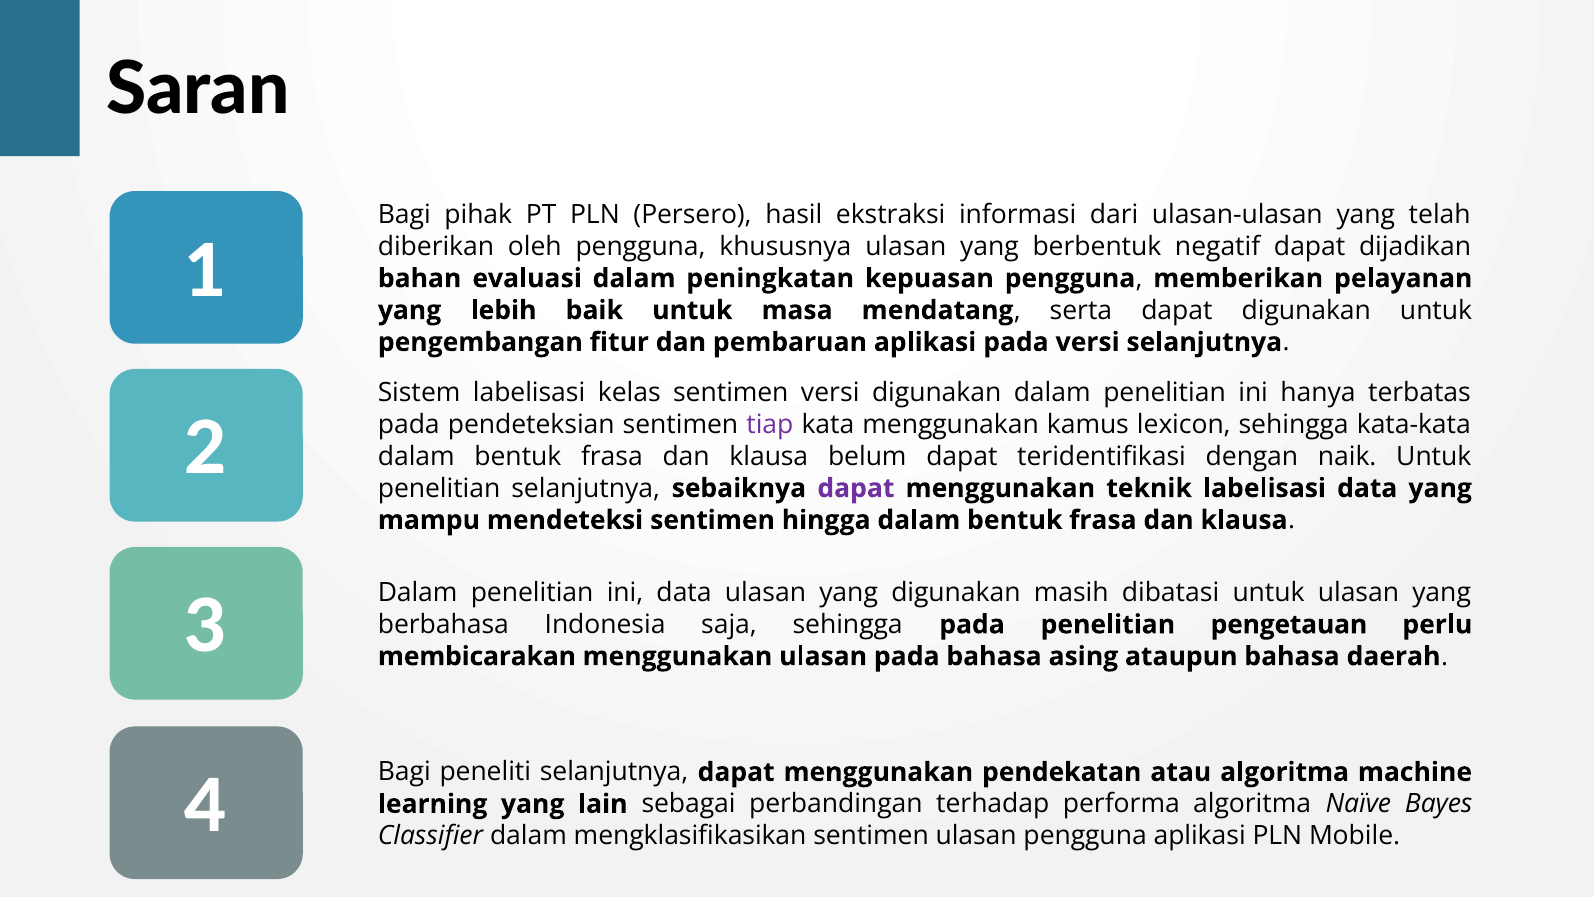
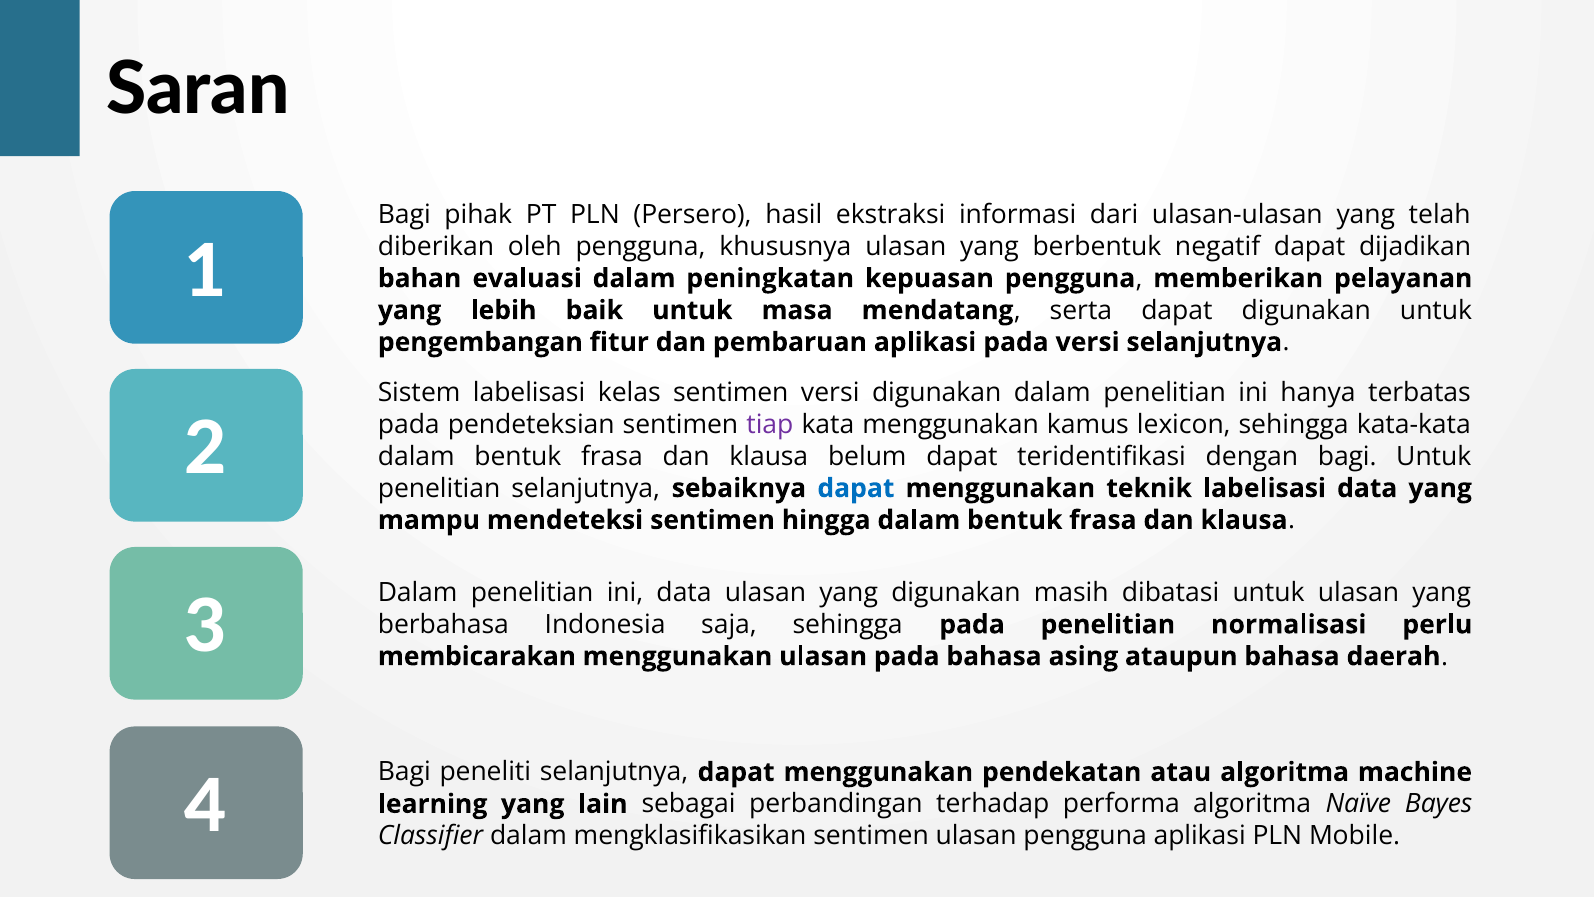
dengan naik: naik -> bagi (1347, 456)
dapat colour: purple -> blue (856, 488)
pengetauan: pengetauan -> normalisasi (1289, 624)
